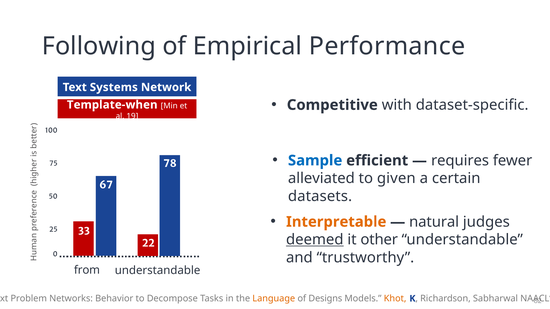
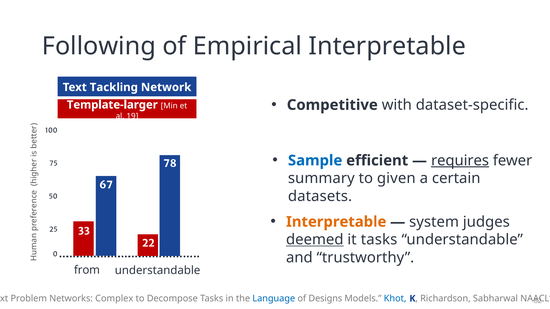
Empirical Performance: Performance -> Interpretable (387, 46)
Systems: Systems -> Tackling (114, 87)
Template-when: Template-when -> Template-larger (112, 105)
requires underline: none -> present (460, 161)
alleviated: alleviated -> summary (321, 179)
natural: natural -> system (434, 222)
it other: other -> tasks (379, 240)
Behavior: Behavior -> Complex (114, 299)
Language colour: orange -> blue (274, 299)
Khot colour: orange -> blue (395, 299)
